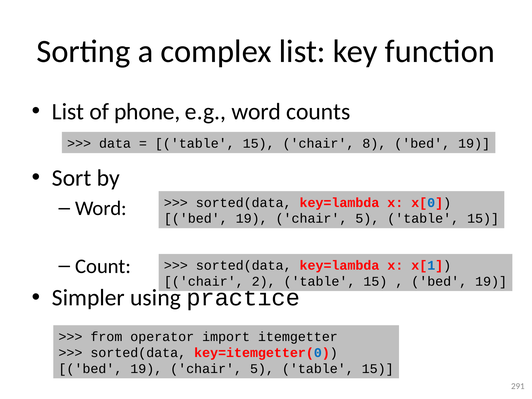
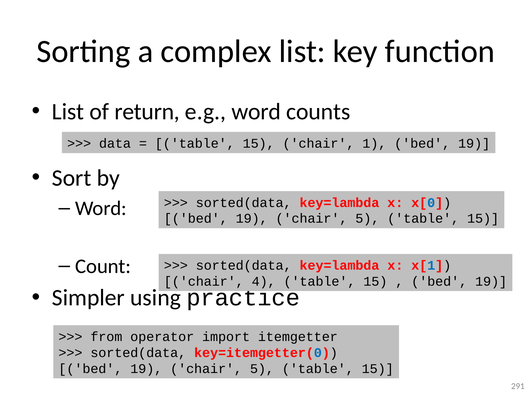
phone: phone -> return (147, 112)
8: 8 -> 1 (374, 143)
2: 2 -> 4 (264, 281)
